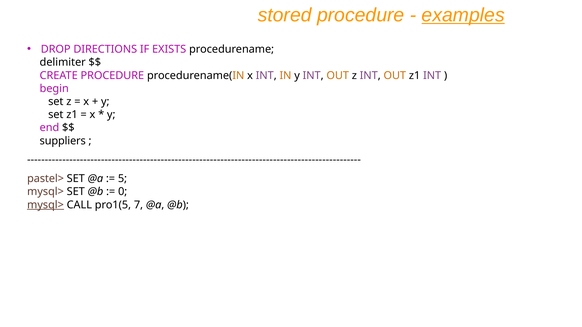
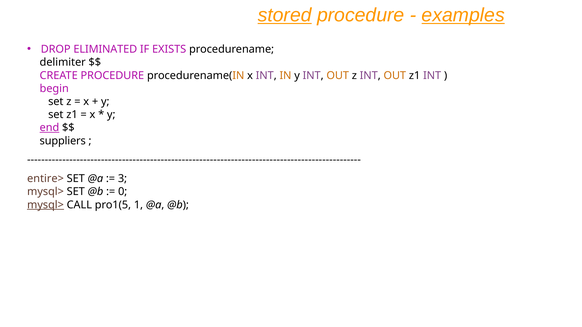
stored underline: none -> present (285, 15)
DIRECTIONS: DIRECTIONS -> ELIMINATED (105, 49)
end underline: none -> present (49, 128)
pastel>: pastel> -> entire> (45, 179)
5: 5 -> 3 (122, 179)
7: 7 -> 1 (139, 205)
